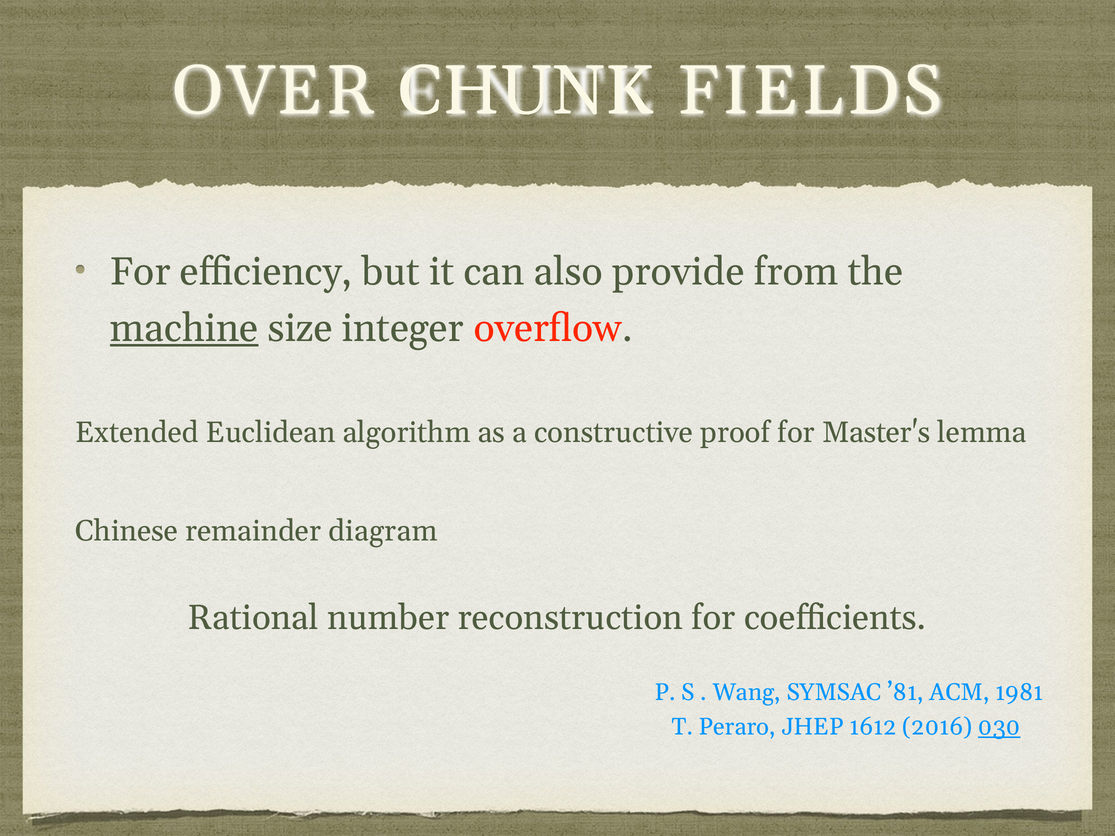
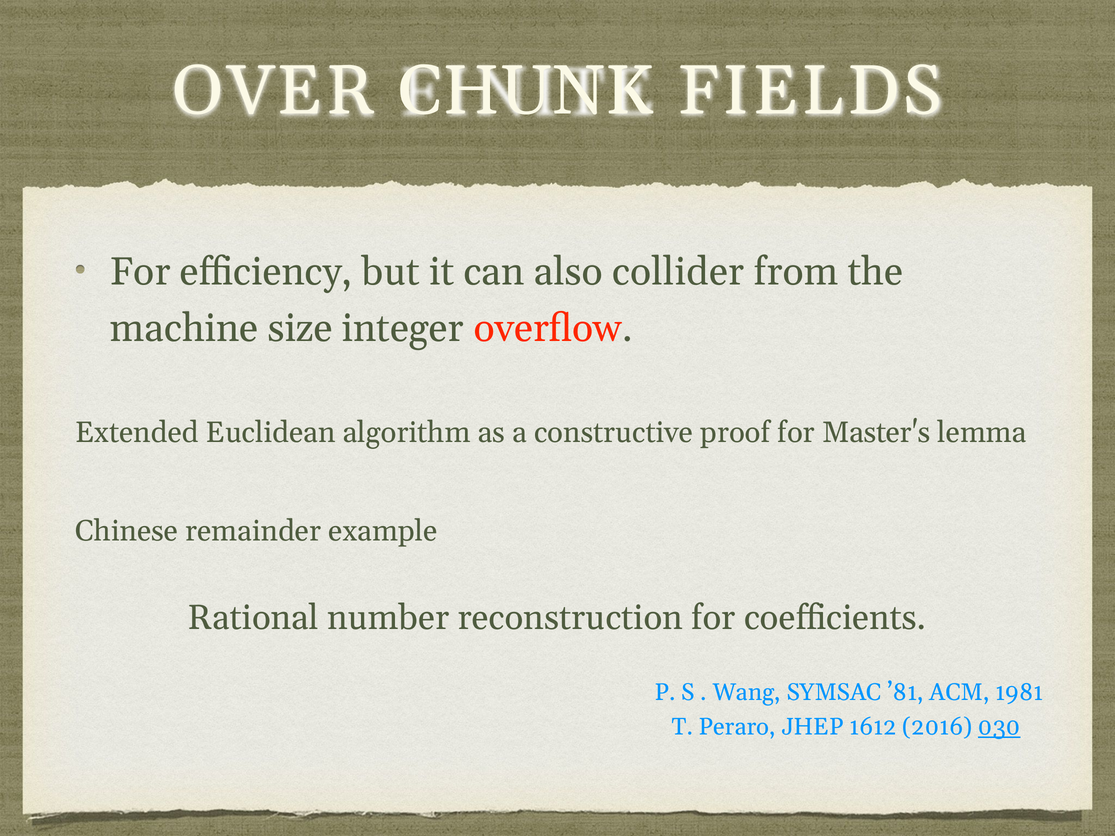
provide: provide -> collider (678, 272)
machine underline: present -> none (184, 328)
diagram: diagram -> example (383, 531)
